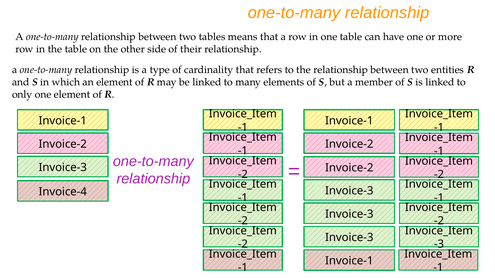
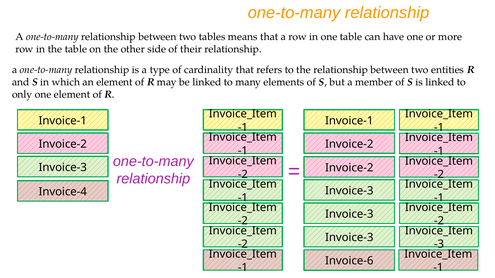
Invoice-1: Invoice-1 -> Invoice-6 (349, 261)
